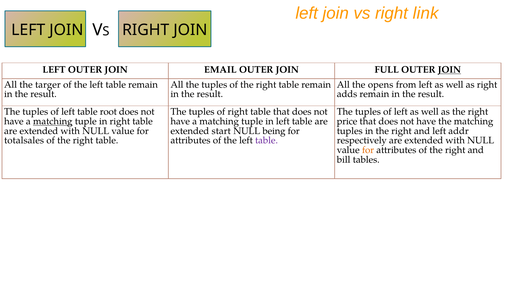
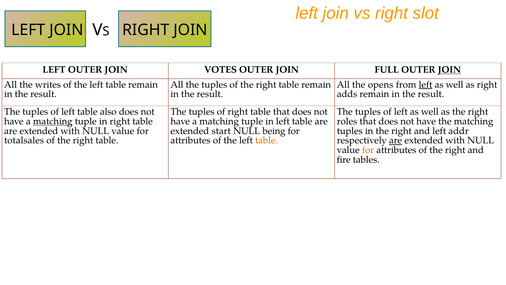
link: link -> slot (426, 13)
EMAIL: EMAIL -> VOTES (220, 70)
targer: targer -> writes (48, 84)
left underline: none -> present (426, 84)
root: root -> also (108, 112)
price: price -> roles (347, 121)
table colour: purple -> orange (267, 140)
are underline: none -> present (396, 140)
bill: bill -> fire (344, 159)
